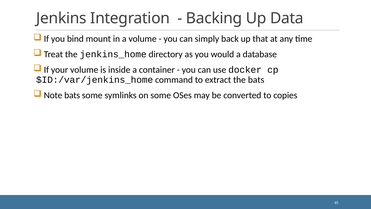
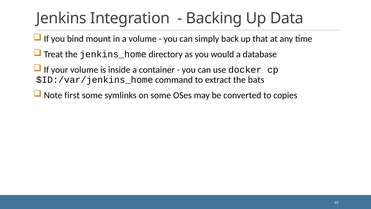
Note bats: bats -> first (72, 95)
